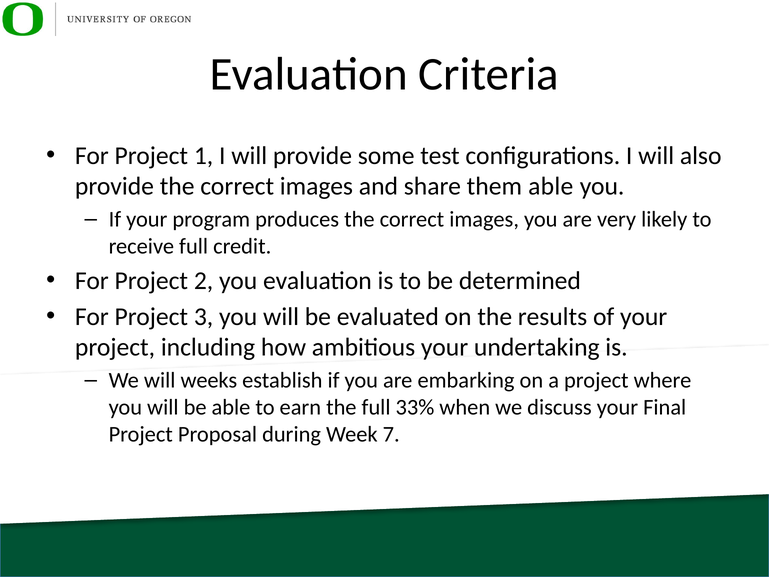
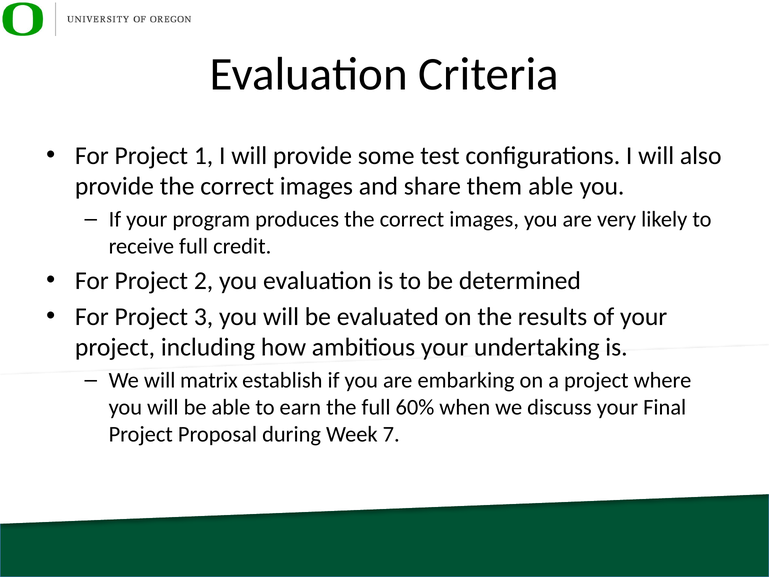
weeks: weeks -> matrix (209, 380)
33%: 33% -> 60% (415, 407)
